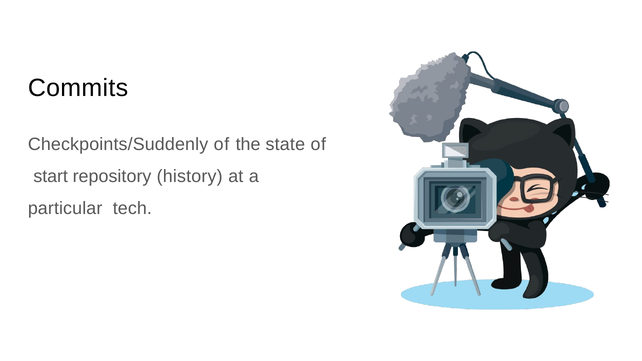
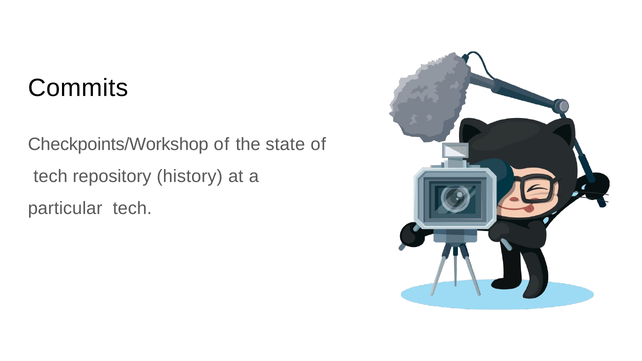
Checkpoints/Suddenly: Checkpoints/Suddenly -> Checkpoints/Workshop (118, 144)
start: start -> tech (51, 176)
